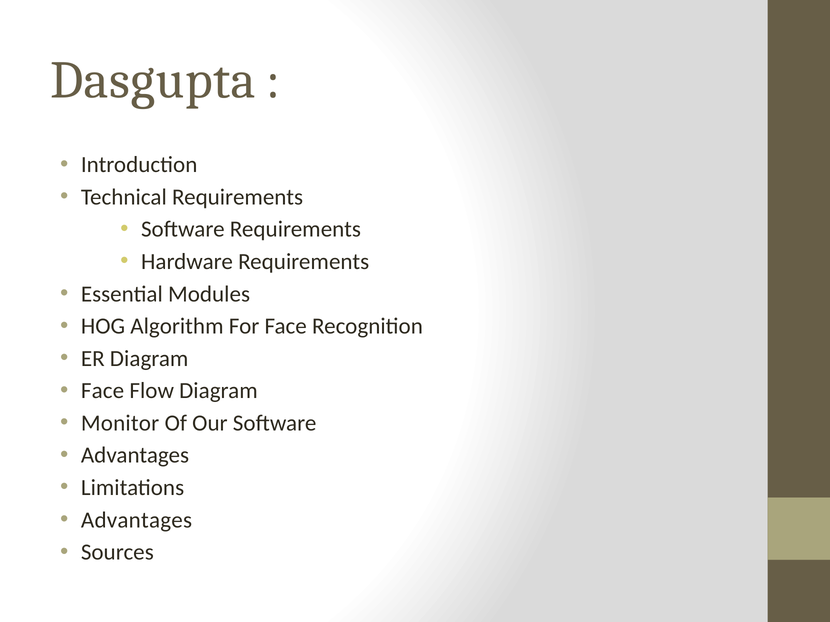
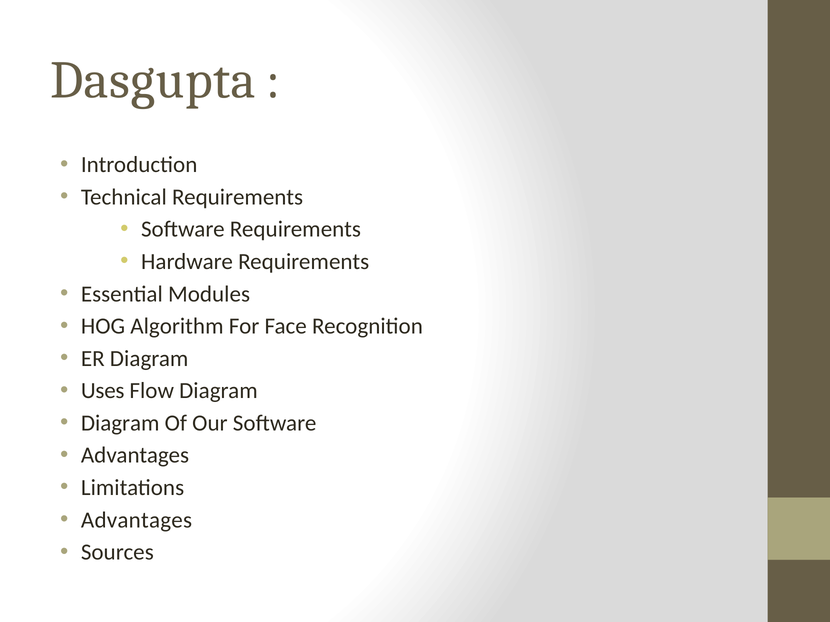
Face: Face -> Uses (103, 391)
Monitor: Monitor -> Diagram (120, 423)
